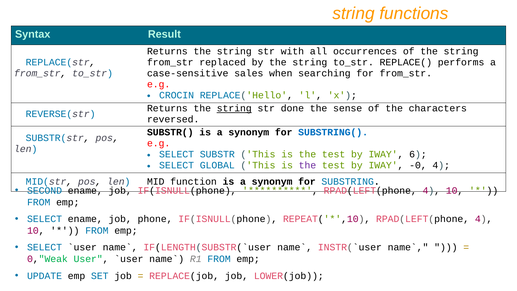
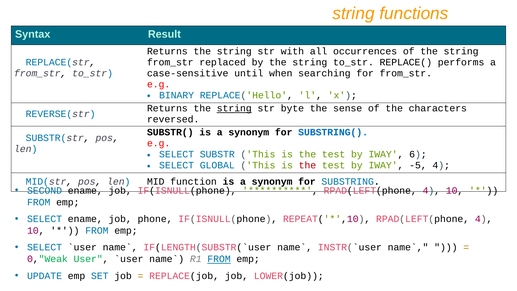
sales: sales -> until (249, 73)
CROCIN: CROCIN -> BINARY (177, 95)
done: done -> byte (292, 108)
the colour: purple -> red (307, 165)
-0: -0 -> -5 (418, 165)
FROM underline: none -> present (219, 259)
